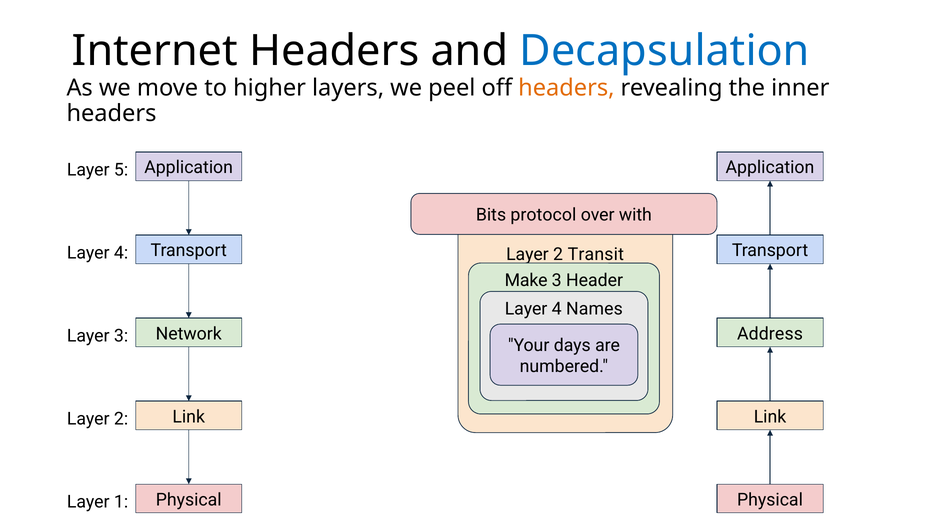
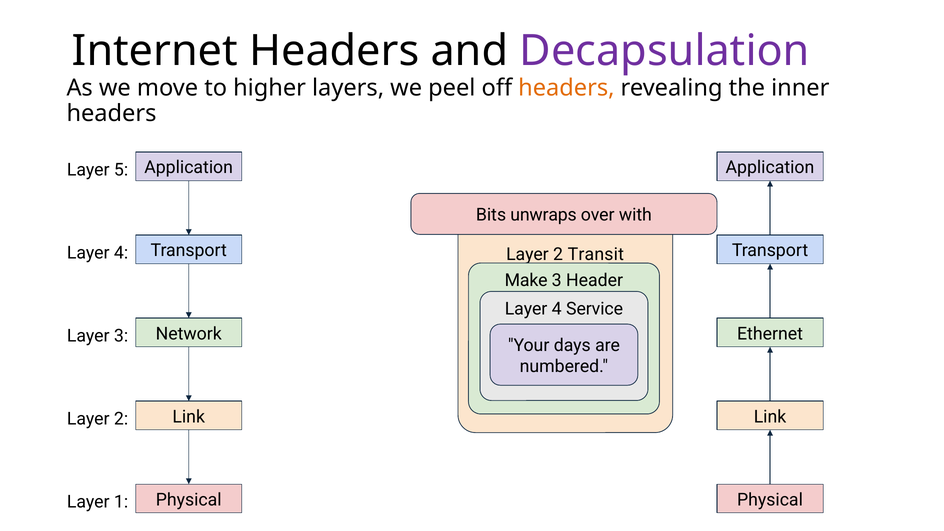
Decapsulation colour: blue -> purple (665, 51)
protocol: protocol -> unwraps (544, 215)
Names: Names -> Service (595, 309)
Address: Address -> Ethernet (770, 334)
